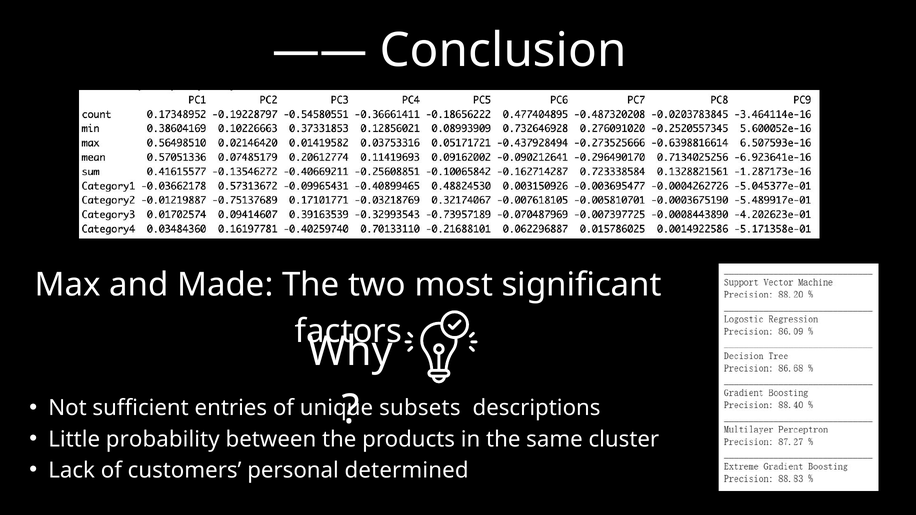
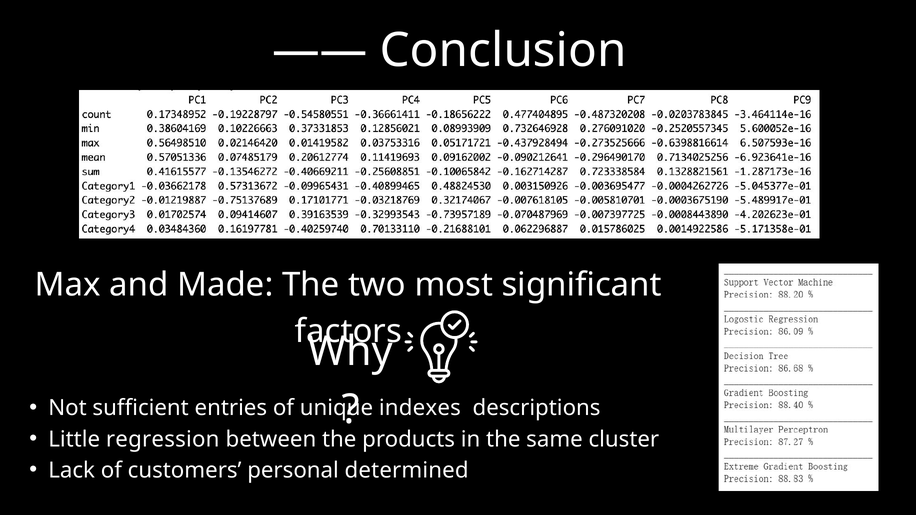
subsets: subsets -> indexes (420, 408)
probability: probability -> regression (163, 439)
